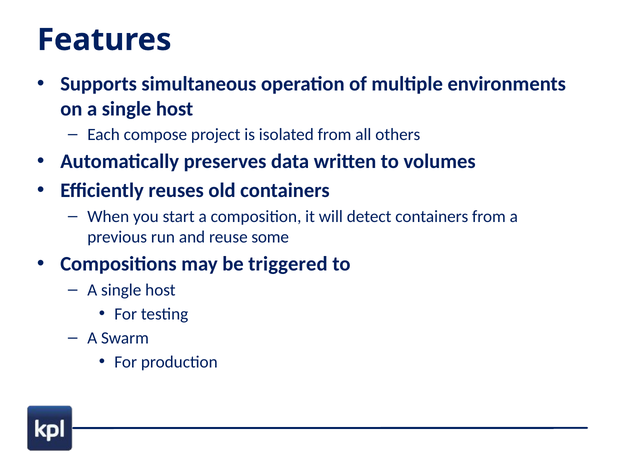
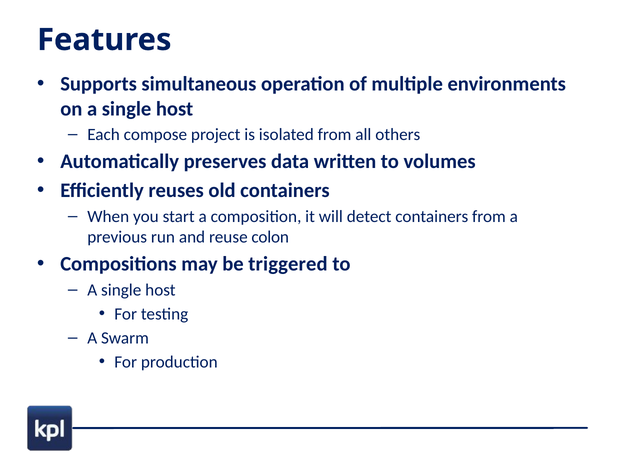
some: some -> colon (270, 237)
